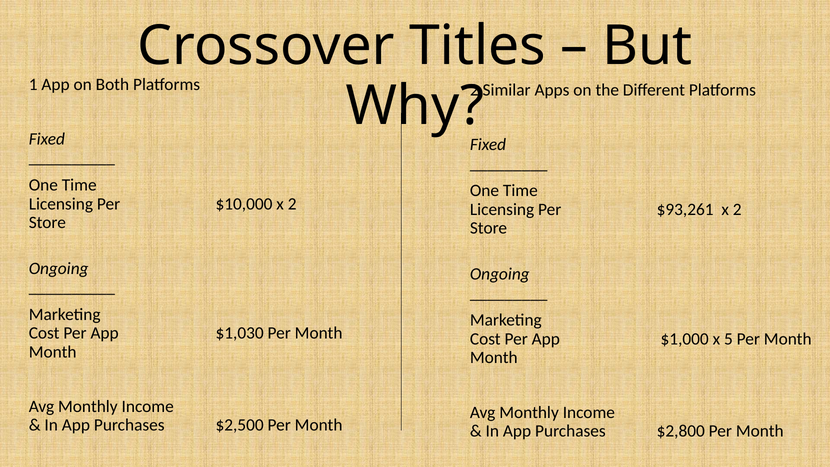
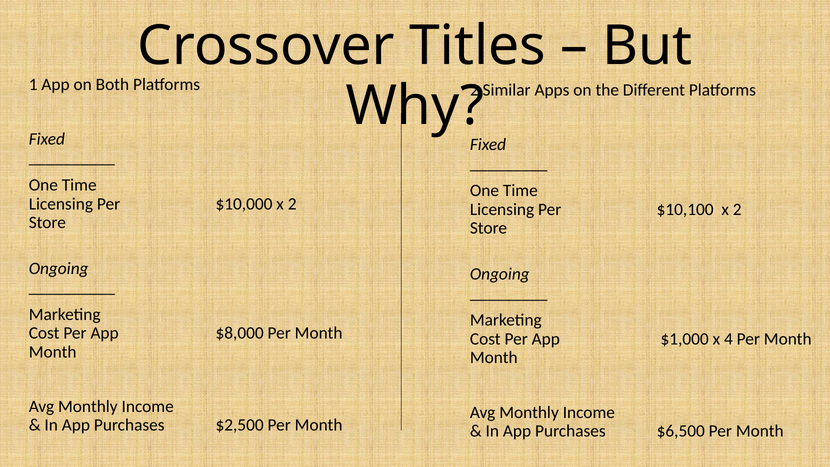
$93,261: $93,261 -> $10,100 (685, 209)
$1,030: $1,030 -> $8,000 (240, 333)
5: 5 -> 4 (728, 339)
$2,800: $2,800 -> $6,500 (681, 431)
